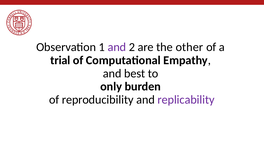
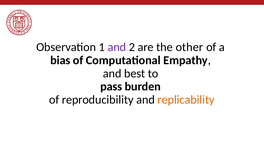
trial: trial -> bias (60, 60)
only: only -> pass (111, 86)
replicability colour: purple -> orange (186, 99)
